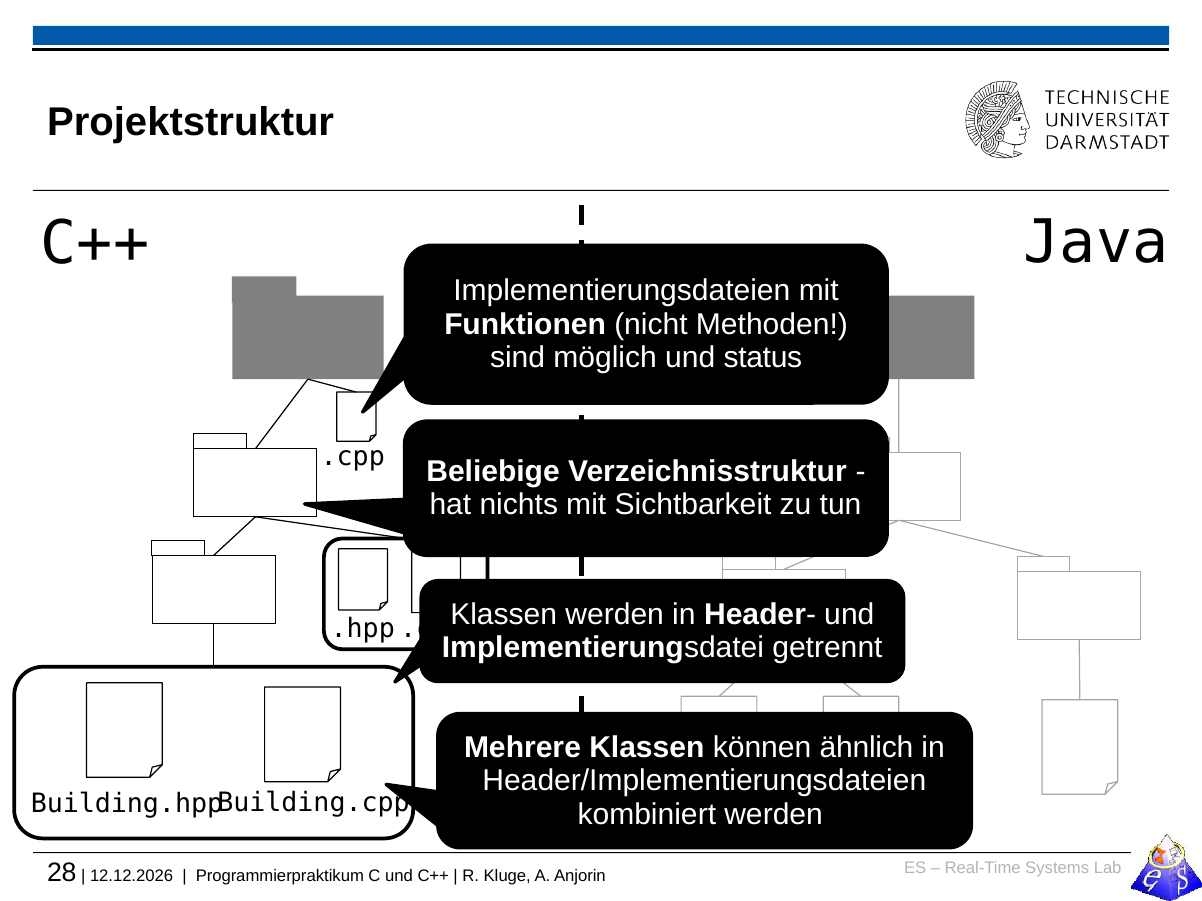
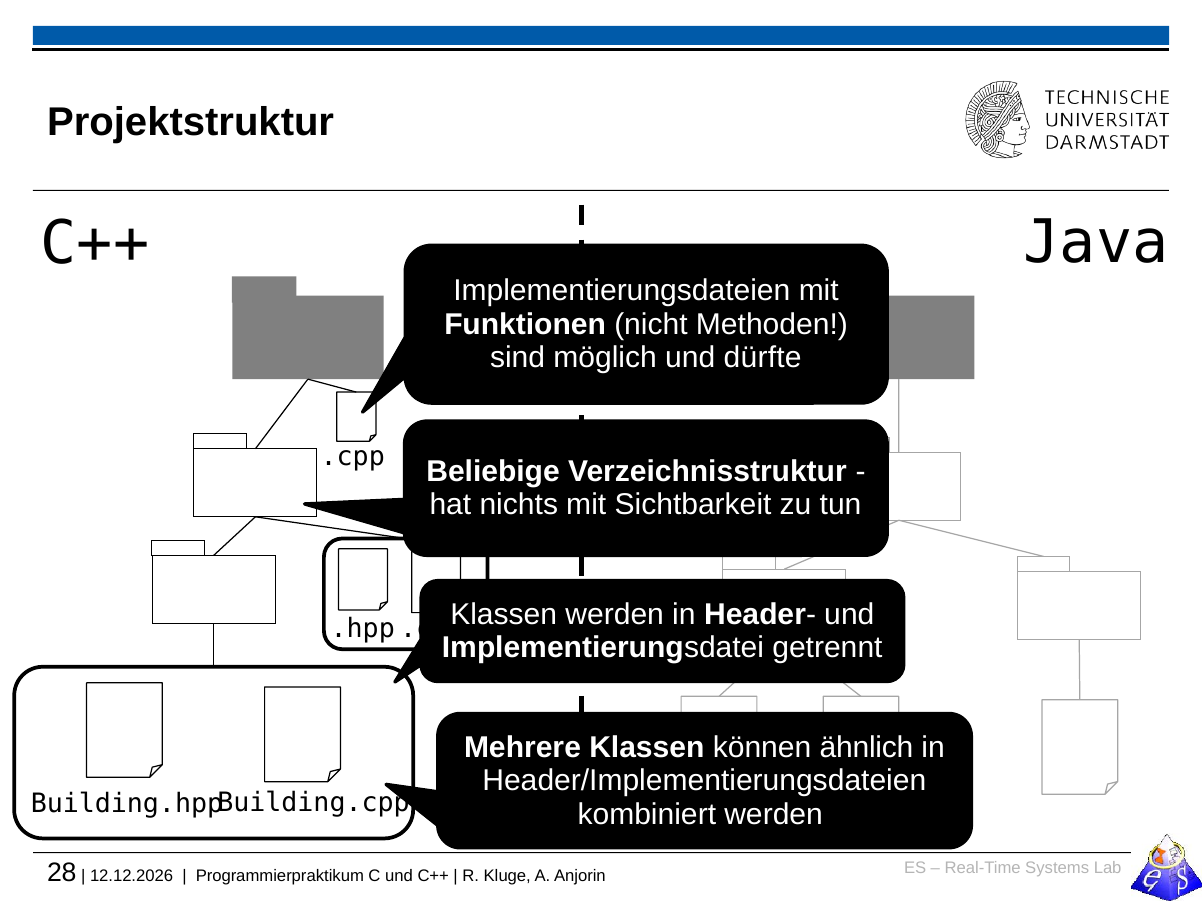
status: status -> dürfte (763, 358)
